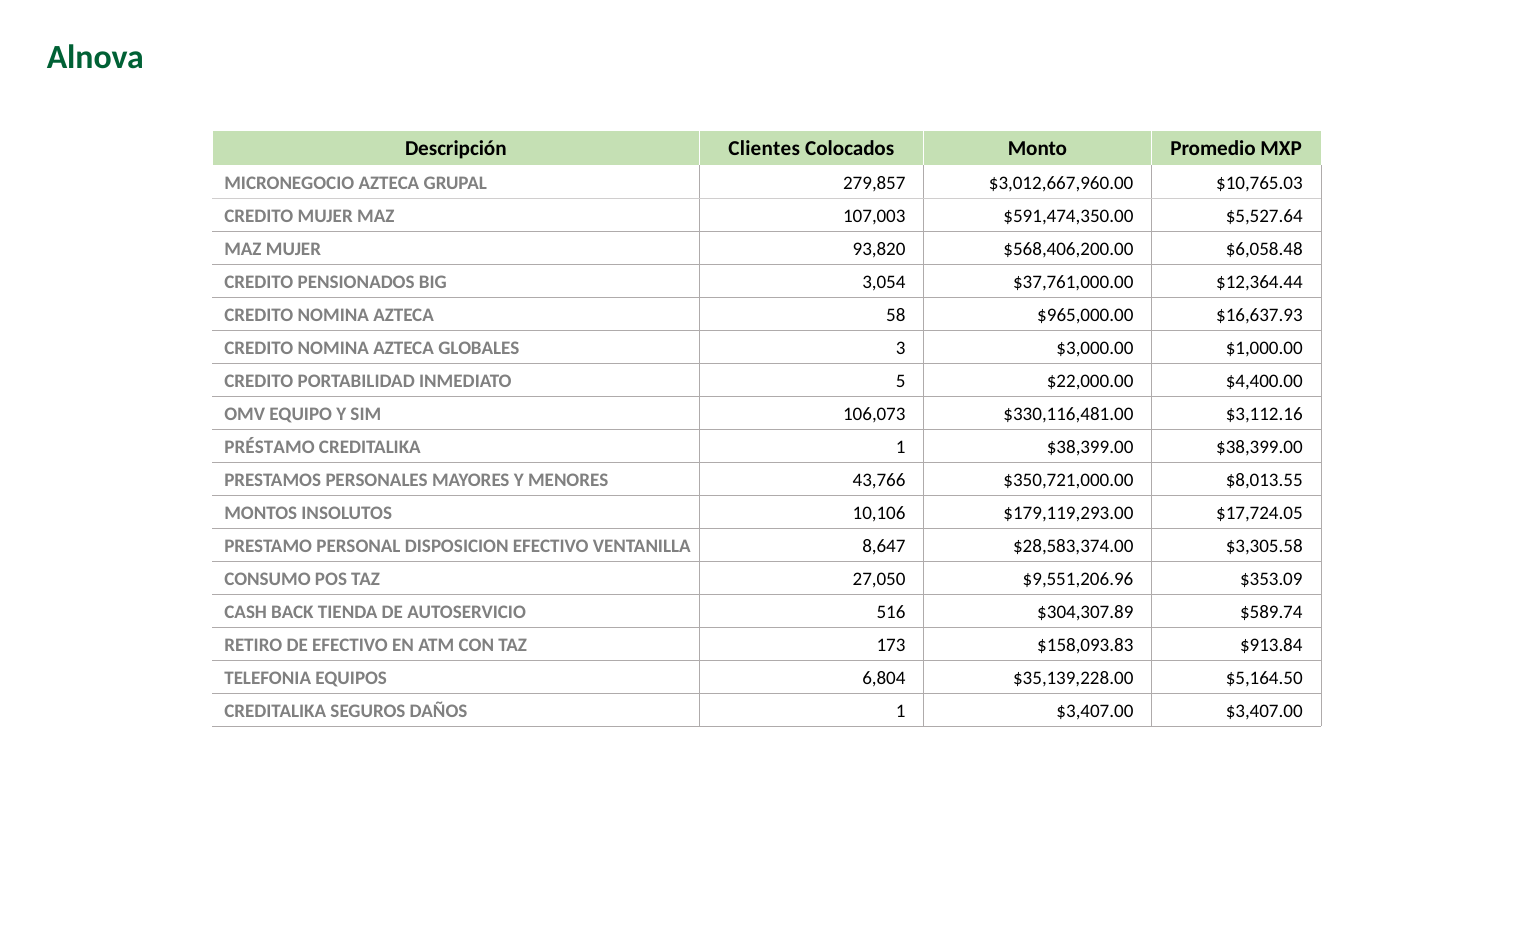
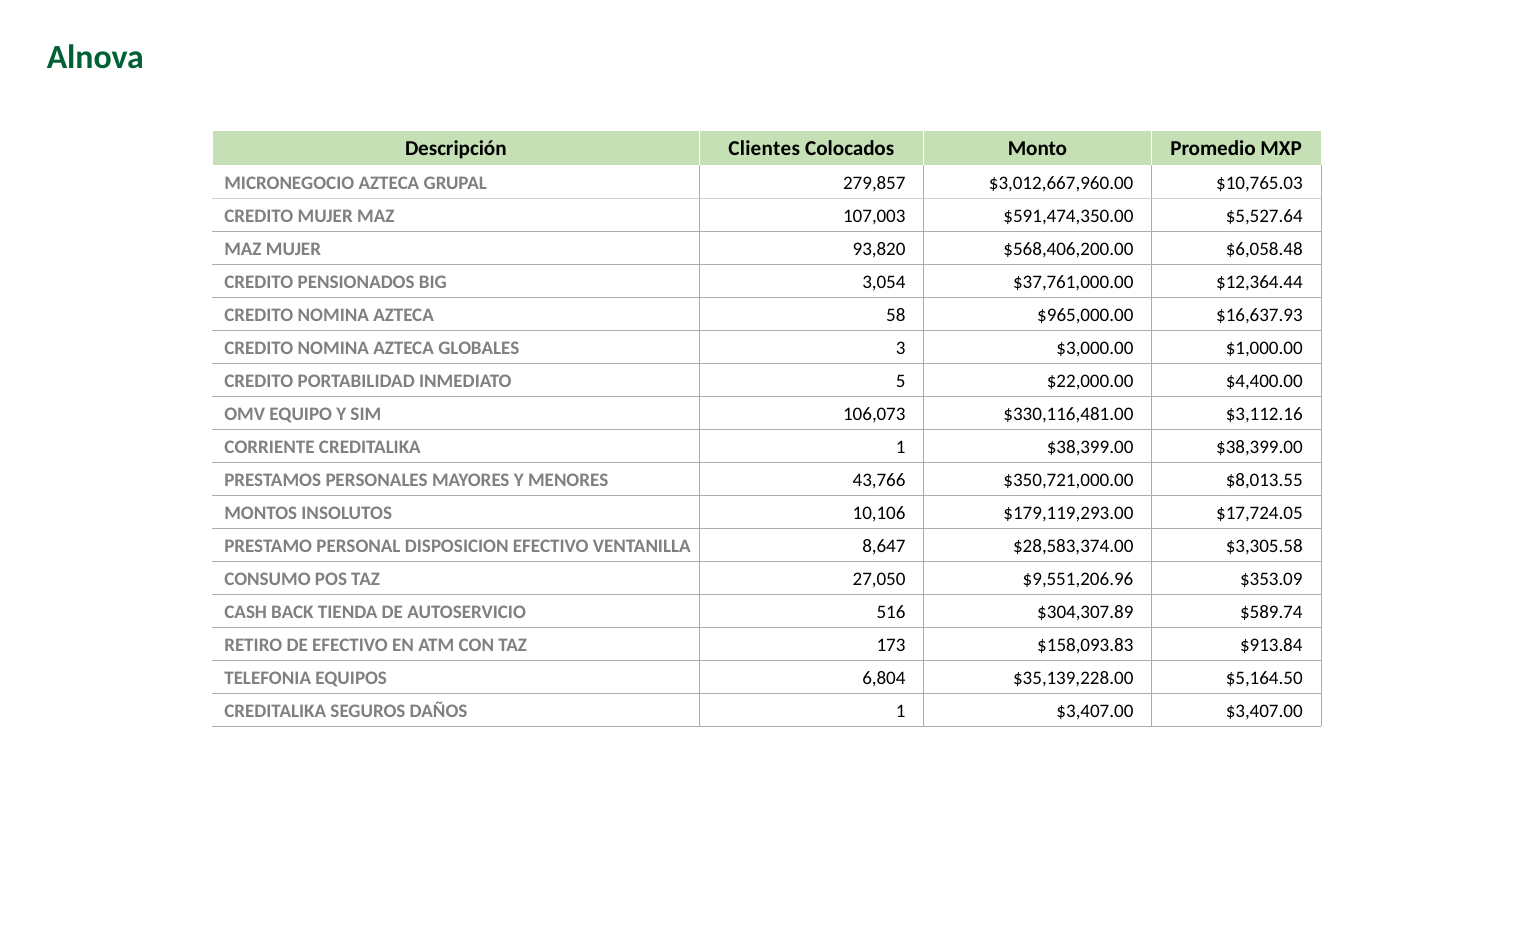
PRÉSTAMO: PRÉSTAMO -> CORRIENTE (270, 447)
